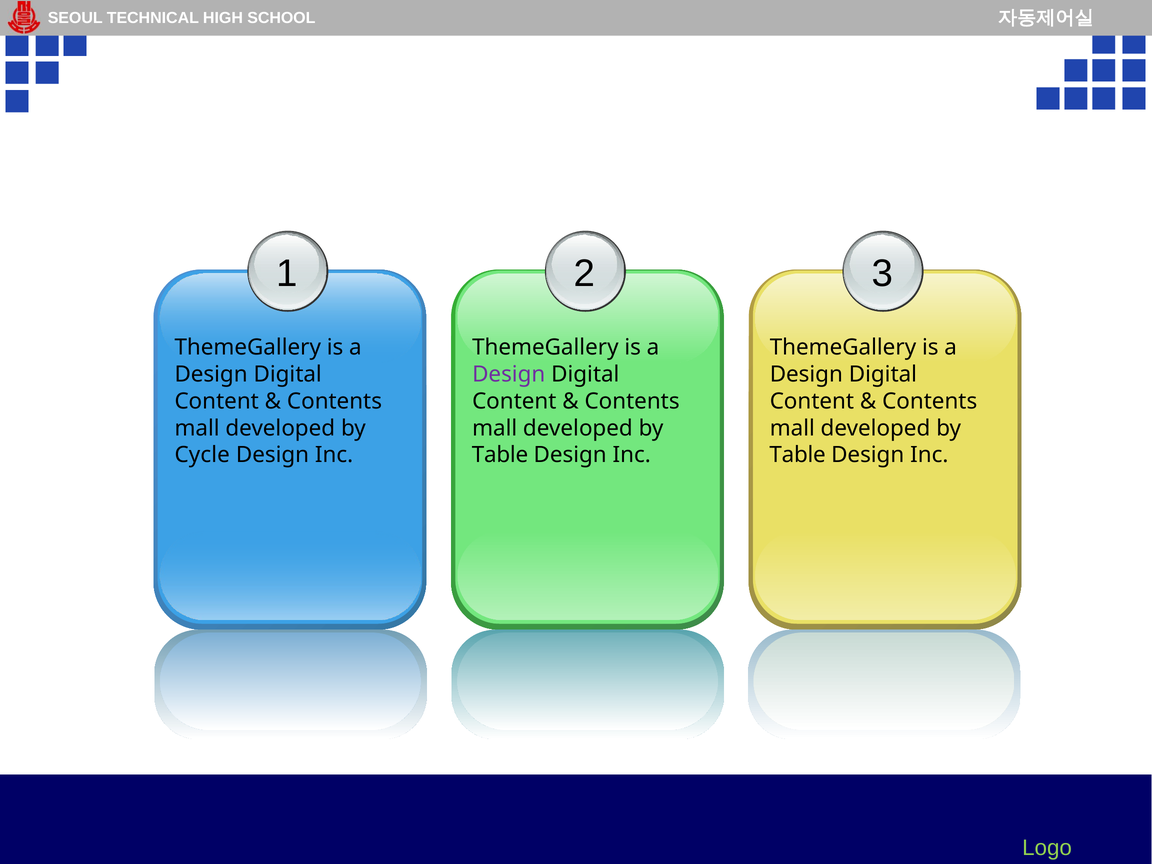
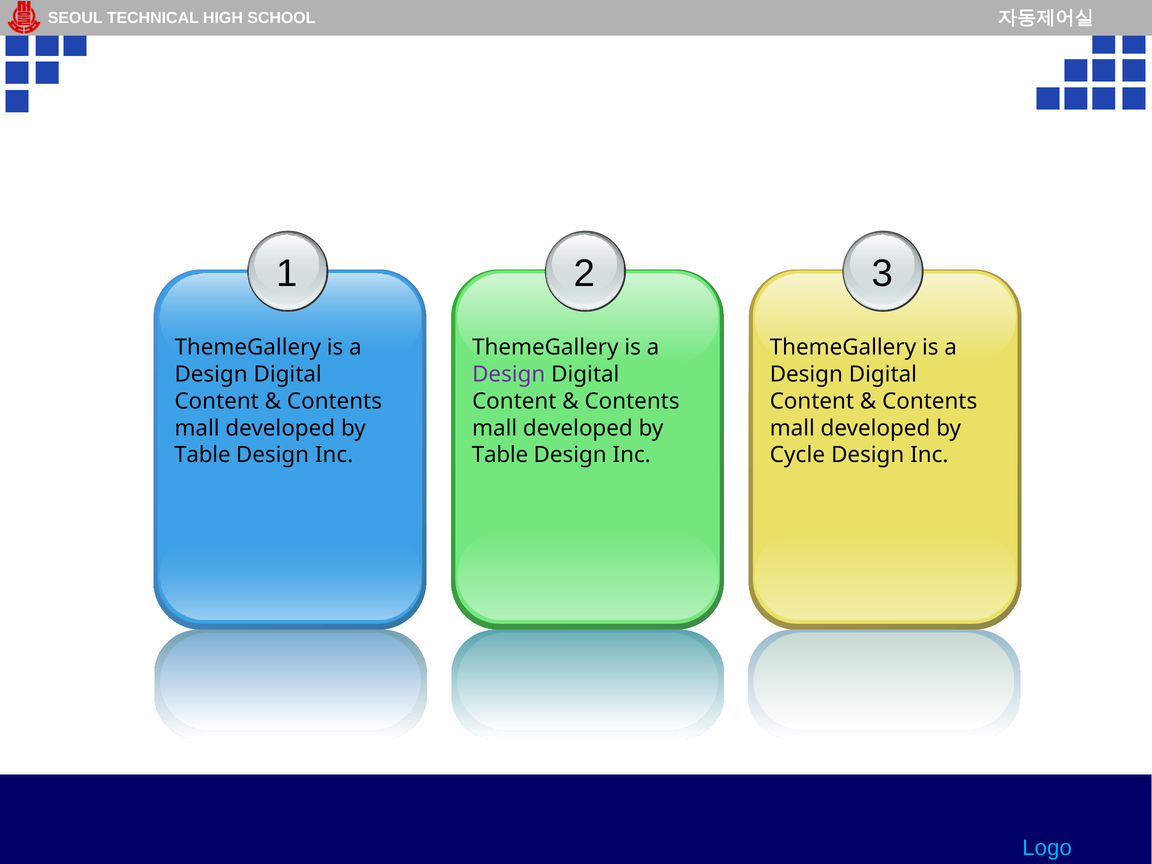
Cycle: Cycle -> Table (202, 455)
Table: Table -> Cycle (797, 455)
Logo colour: light green -> light blue (1047, 848)
